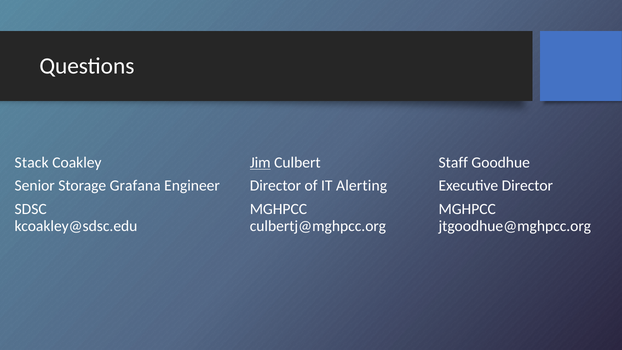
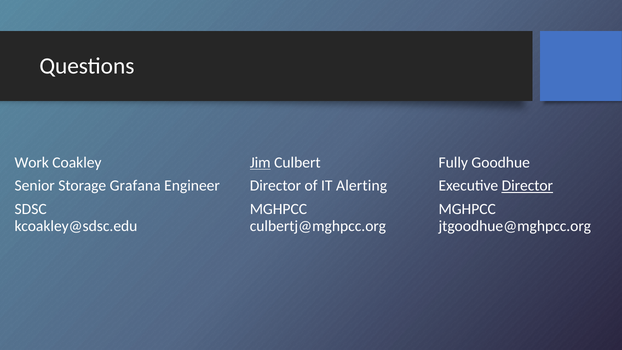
Stack: Stack -> Work (32, 163)
Staff: Staff -> Fully (453, 163)
Director underline: none -> present (527, 186)
